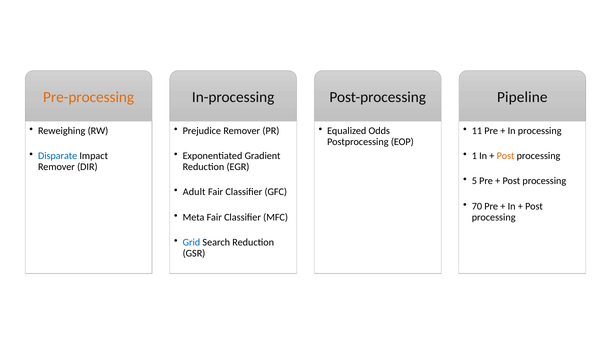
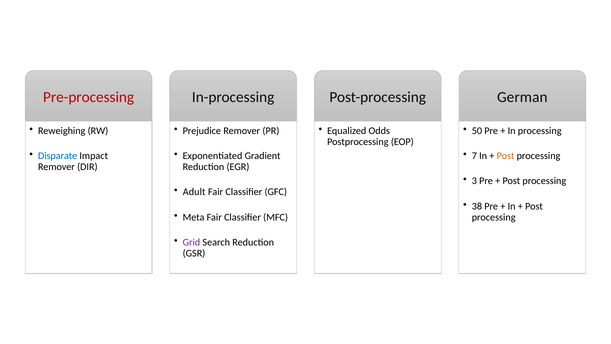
Pre-processing colour: orange -> red (89, 97)
Pipeline: Pipeline -> German (522, 97)
11: 11 -> 50 (477, 131)
1: 1 -> 7 (474, 156)
5: 5 -> 3 (474, 181)
70: 70 -> 38 (477, 206)
Grid colour: blue -> purple (191, 242)
